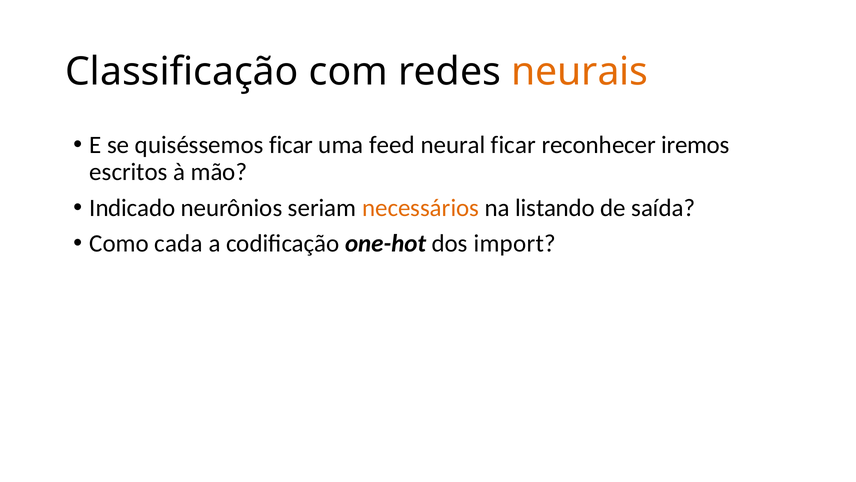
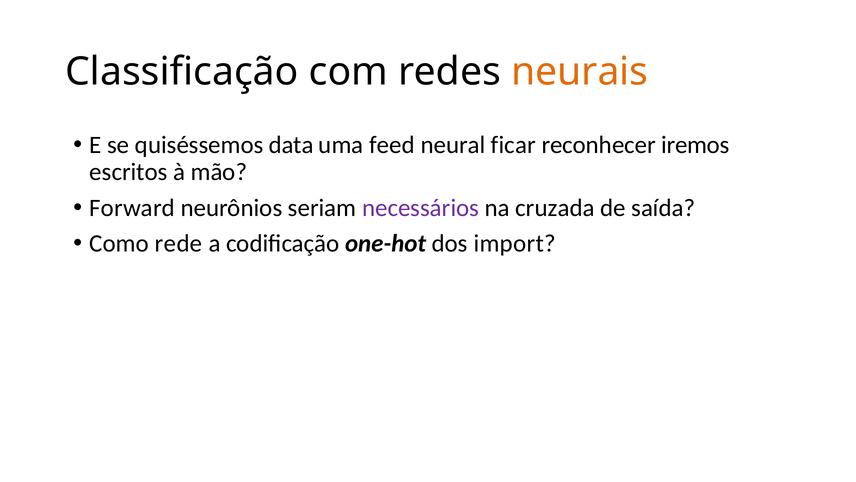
quiséssemos ficar: ficar -> data (291, 145)
Indicado: Indicado -> Forward (132, 208)
necessários colour: orange -> purple (421, 208)
listando: listando -> cruzada (555, 208)
cada: cada -> rede (179, 243)
